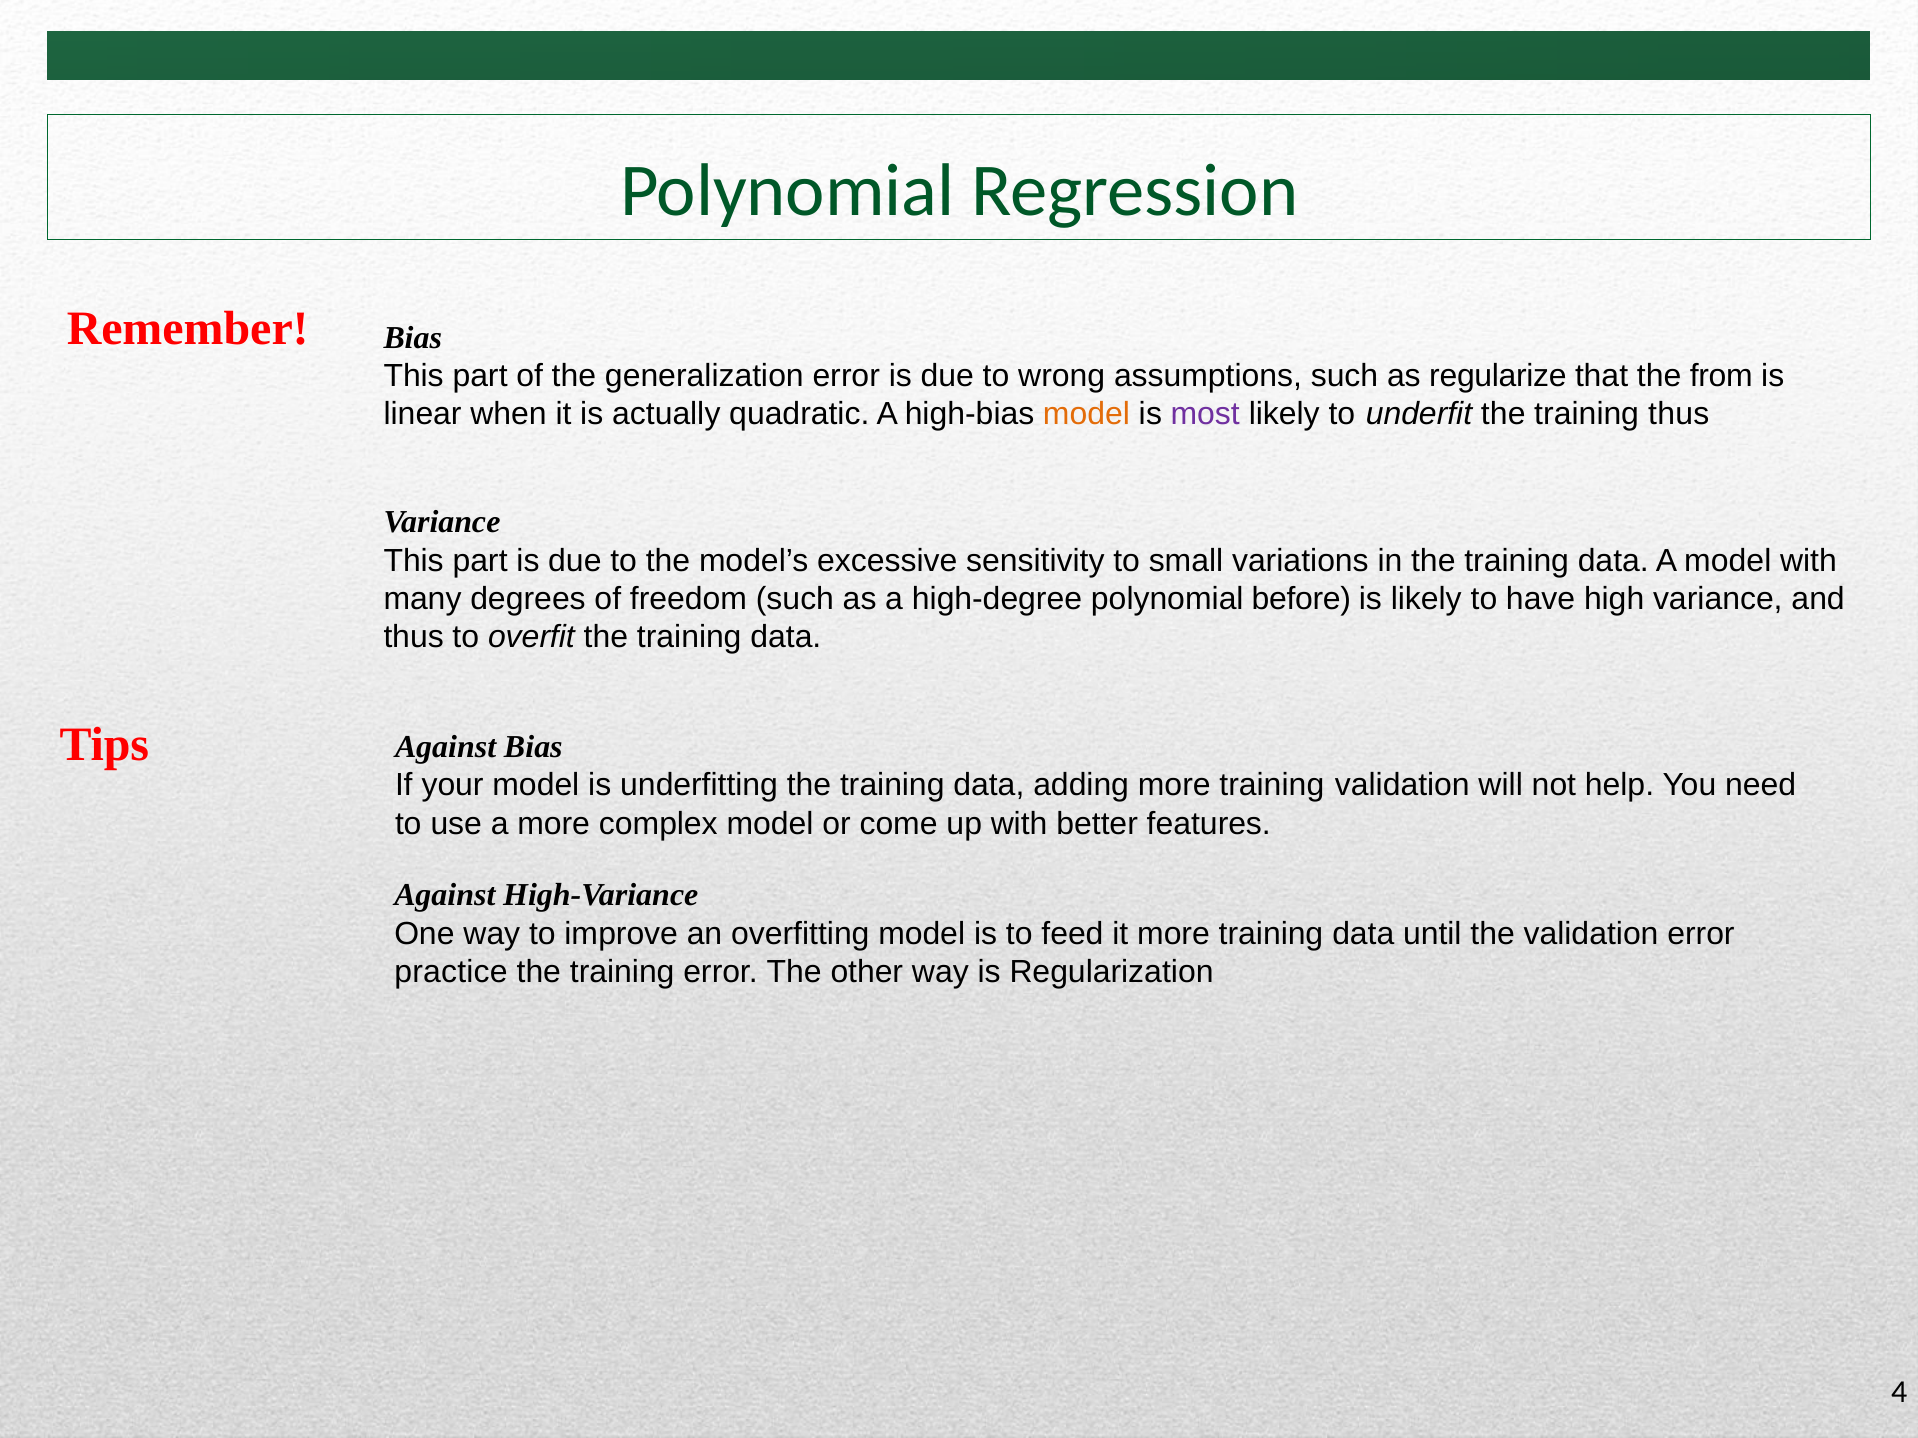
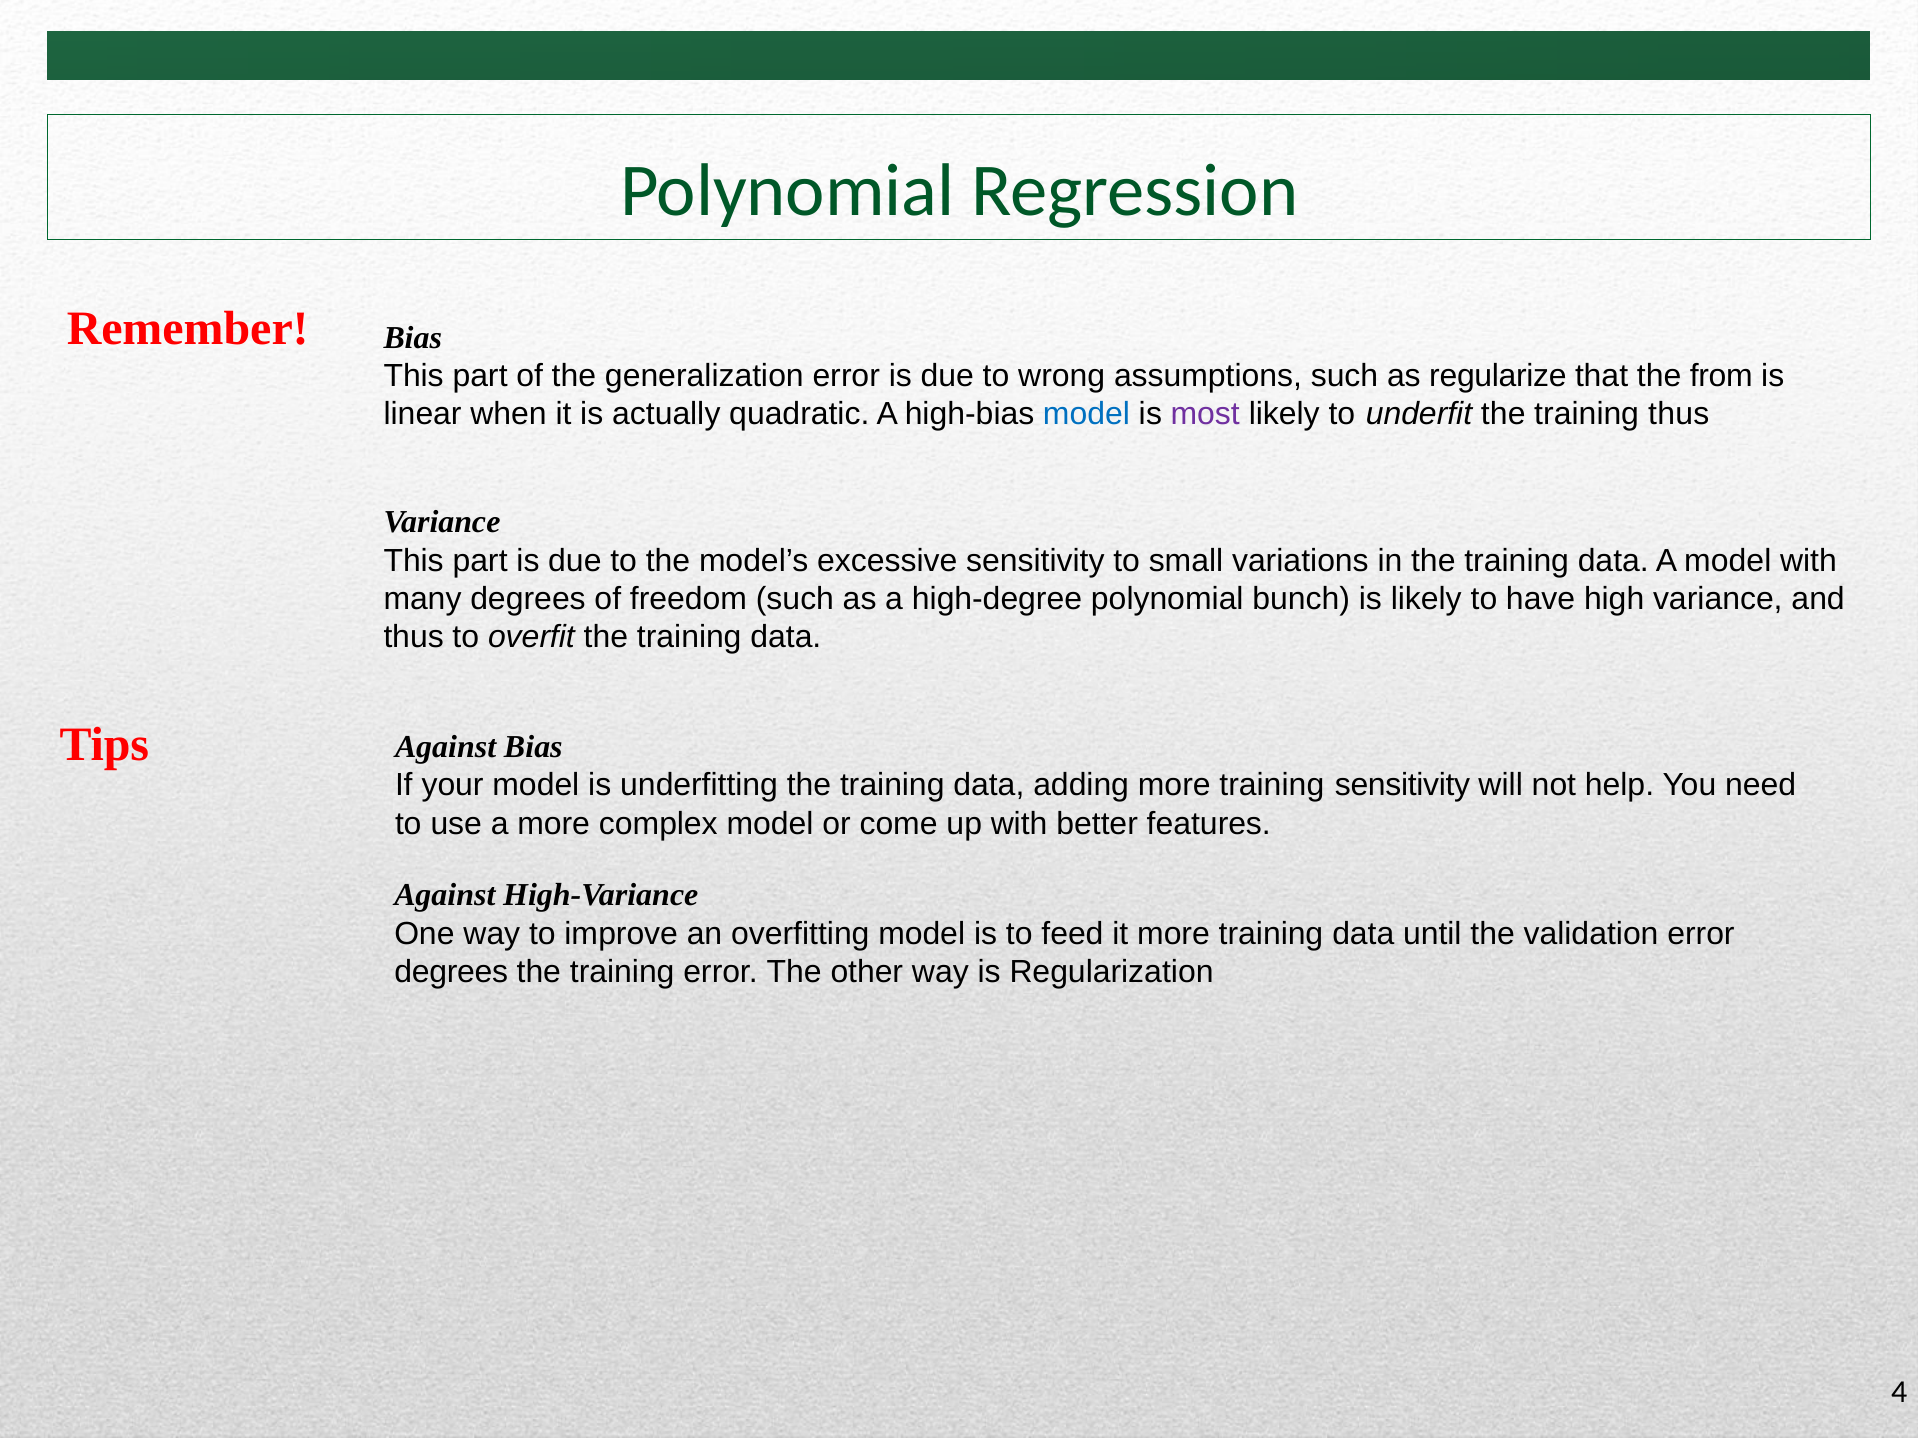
model colour: orange -> blue (1086, 414)
before: before -> bunch (1301, 599)
training validation: validation -> sensitivity (1402, 786)
practice: practice -> degrees (451, 972)
